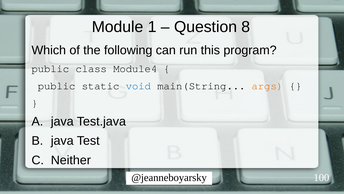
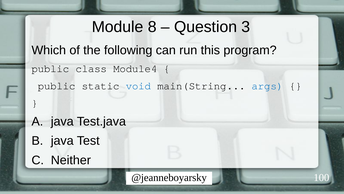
1: 1 -> 8 (152, 27)
8: 8 -> 3 (246, 27)
args colour: orange -> blue (267, 86)
